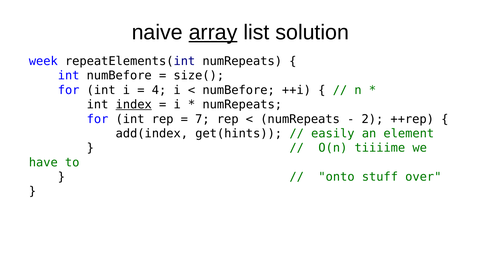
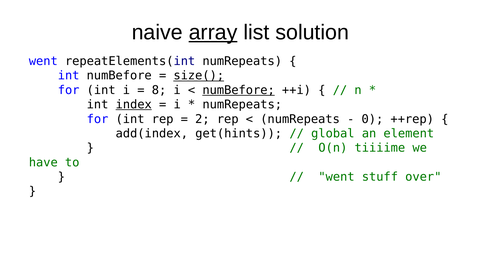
week: week -> went (43, 61)
size( underline: none -> present (199, 76)
4: 4 -> 8 (159, 90)
numBefore underline: none -> present (239, 90)
7: 7 -> 2 (202, 119)
2: 2 -> 0 (372, 119)
easily: easily -> global (333, 133)
onto: onto -> went (336, 177)
